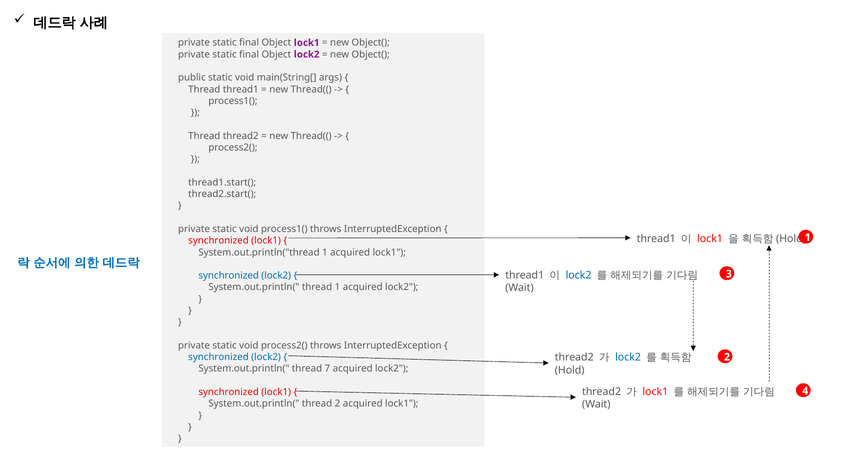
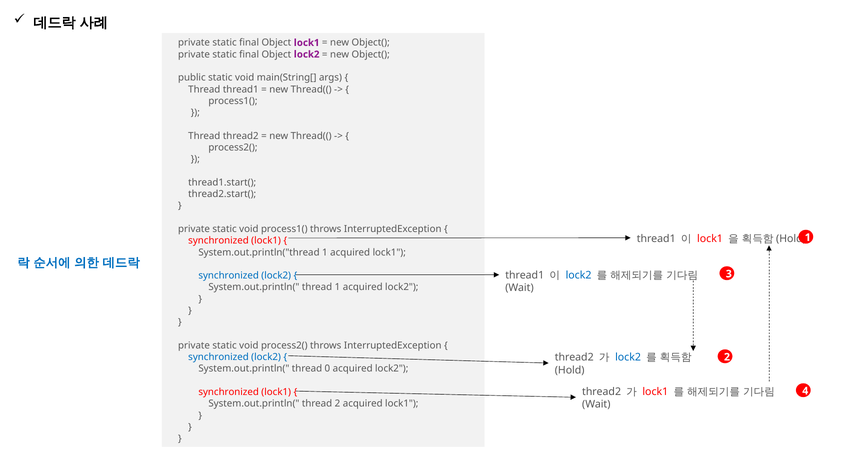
7: 7 -> 0 (327, 369)
